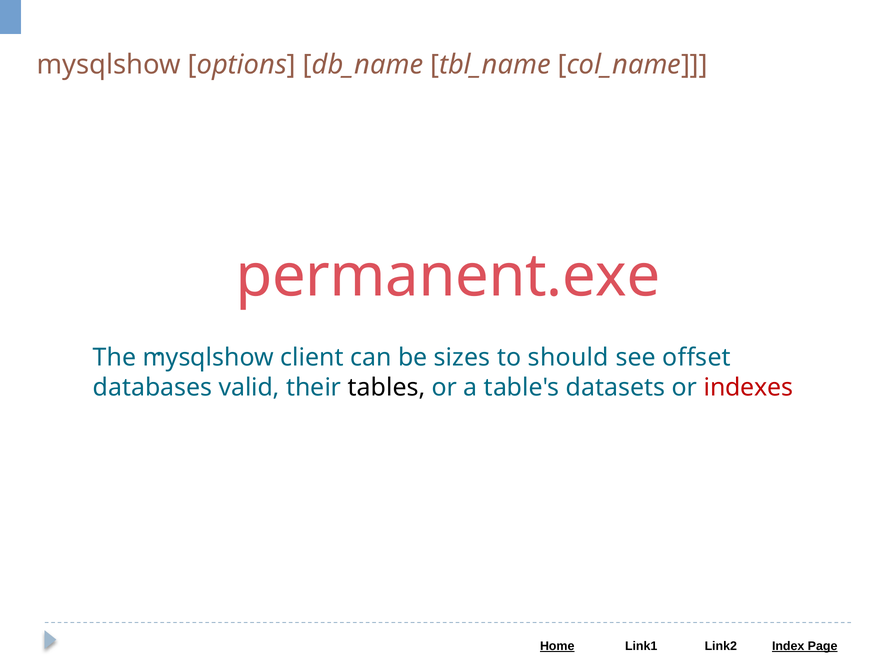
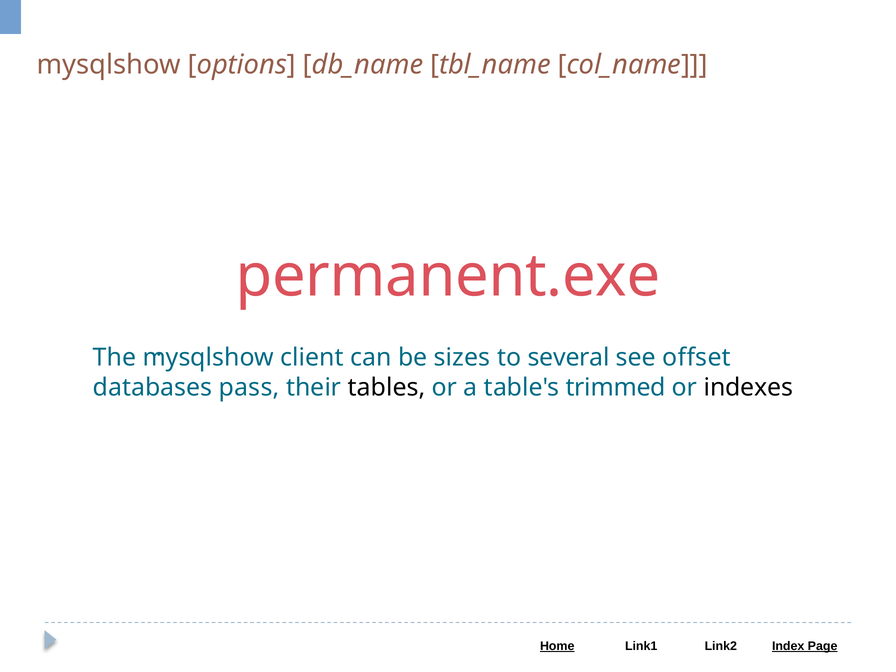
should: should -> several (569, 358)
valid: valid -> pass (249, 388)
datasets: datasets -> trimmed (616, 388)
indexes colour: red -> black (748, 388)
